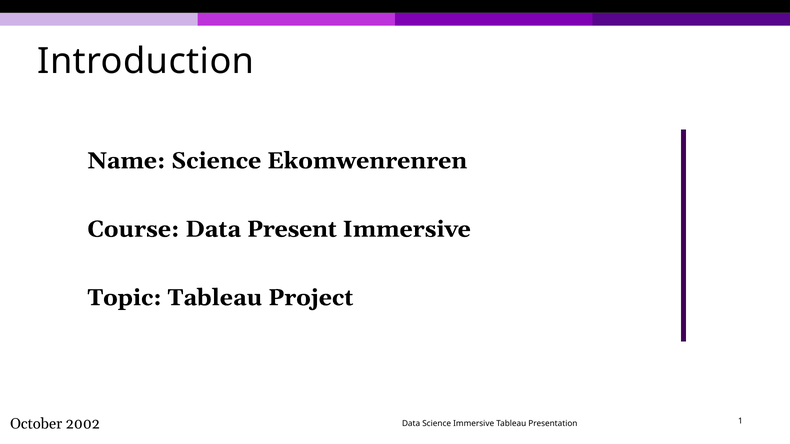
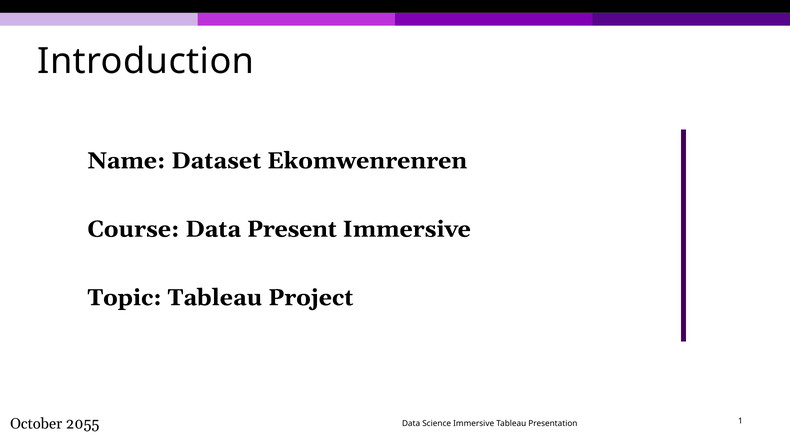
Name Science: Science -> Dataset (216, 161)
2002: 2002 -> 2055 (83, 424)
